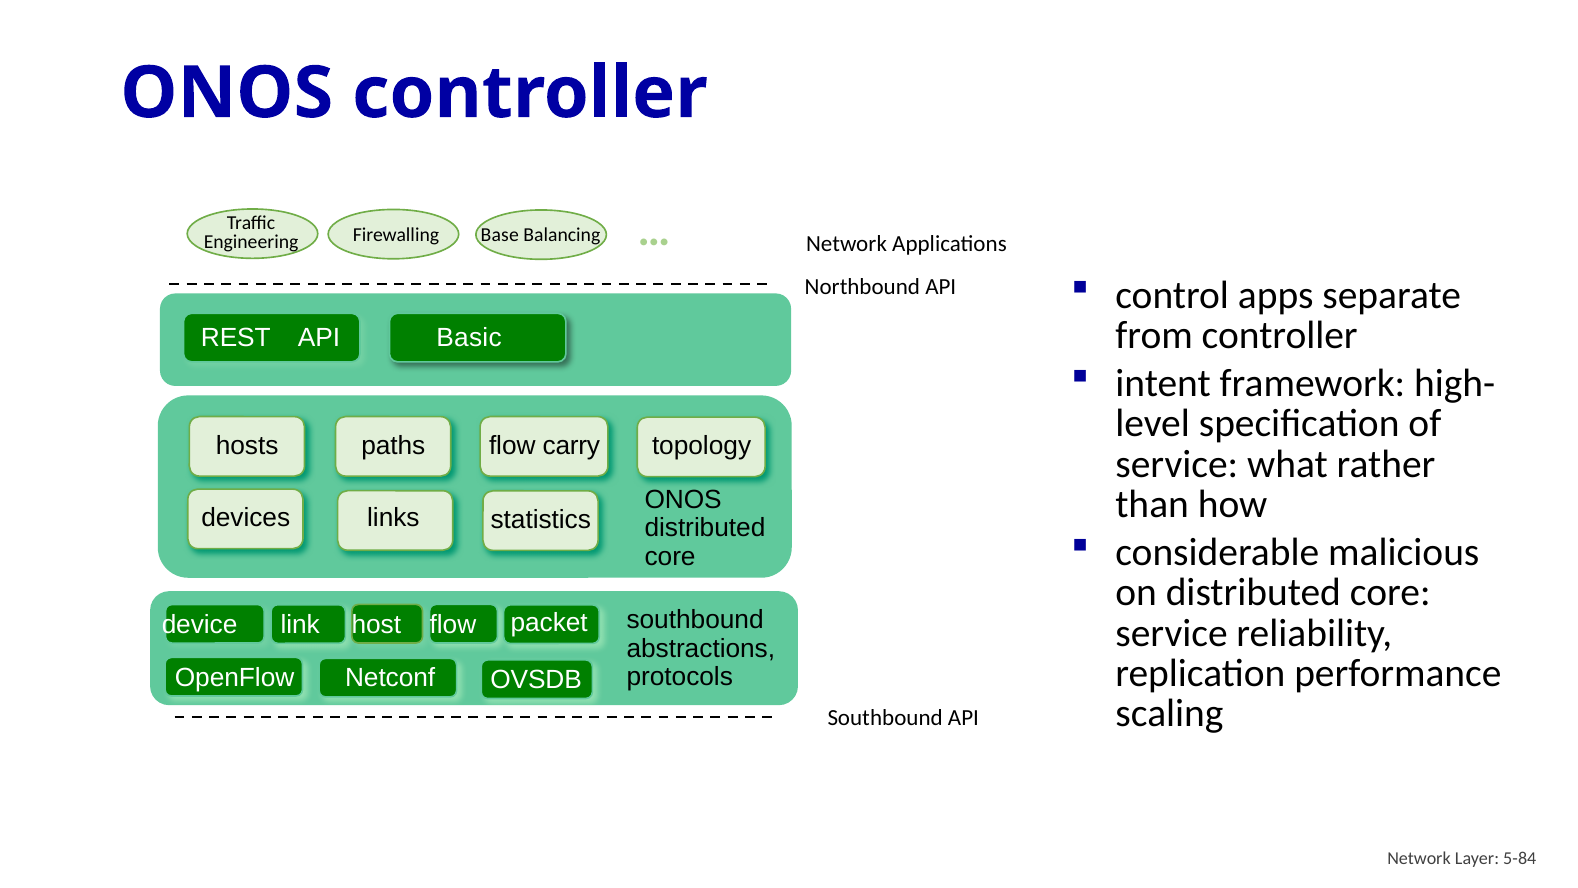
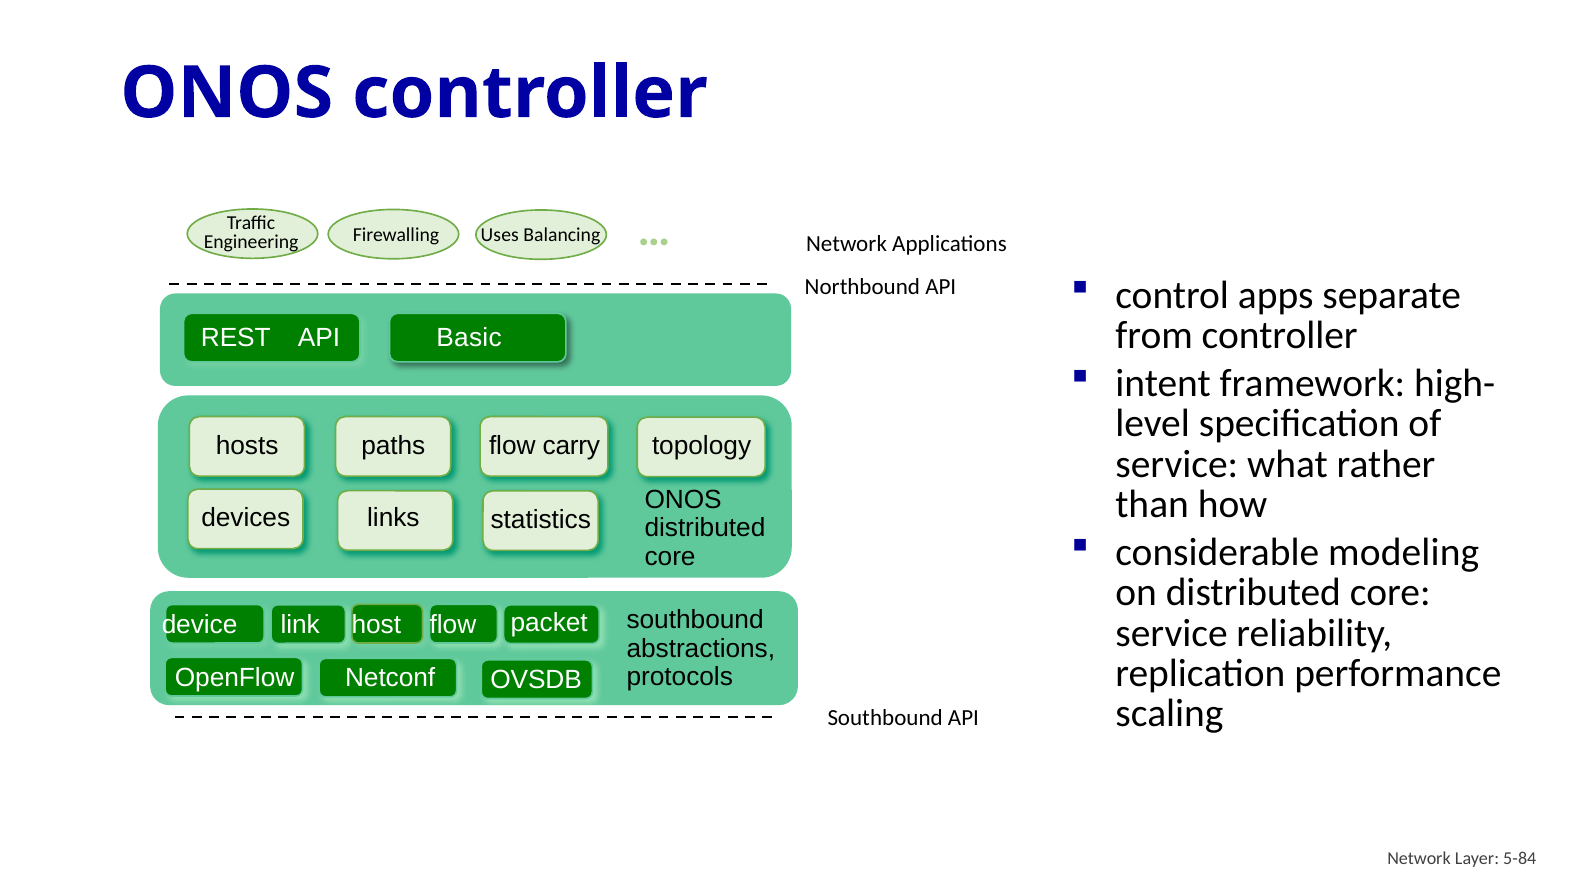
Base: Base -> Uses (500, 235)
malicious: malicious -> modeling (1404, 552)
